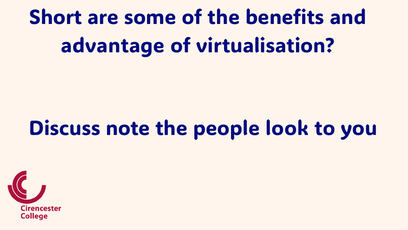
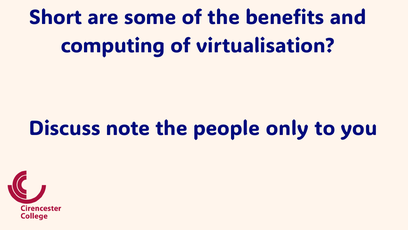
advantage: advantage -> computing (113, 46)
look: look -> only (287, 128)
